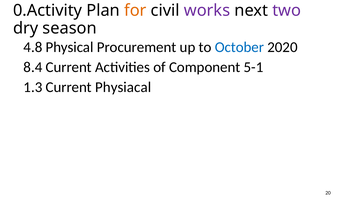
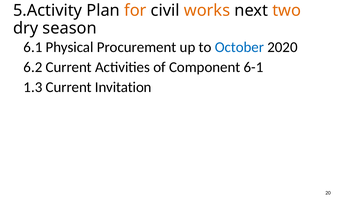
0.Activity: 0.Activity -> 5.Activity (48, 10)
works colour: purple -> orange (207, 10)
two colour: purple -> orange (287, 10)
4.8: 4.8 -> 6.1 (33, 47)
8.4: 8.4 -> 6.2 (33, 67)
5-1: 5-1 -> 6-1 (253, 67)
Physiacal: Physiacal -> Invitation (123, 87)
